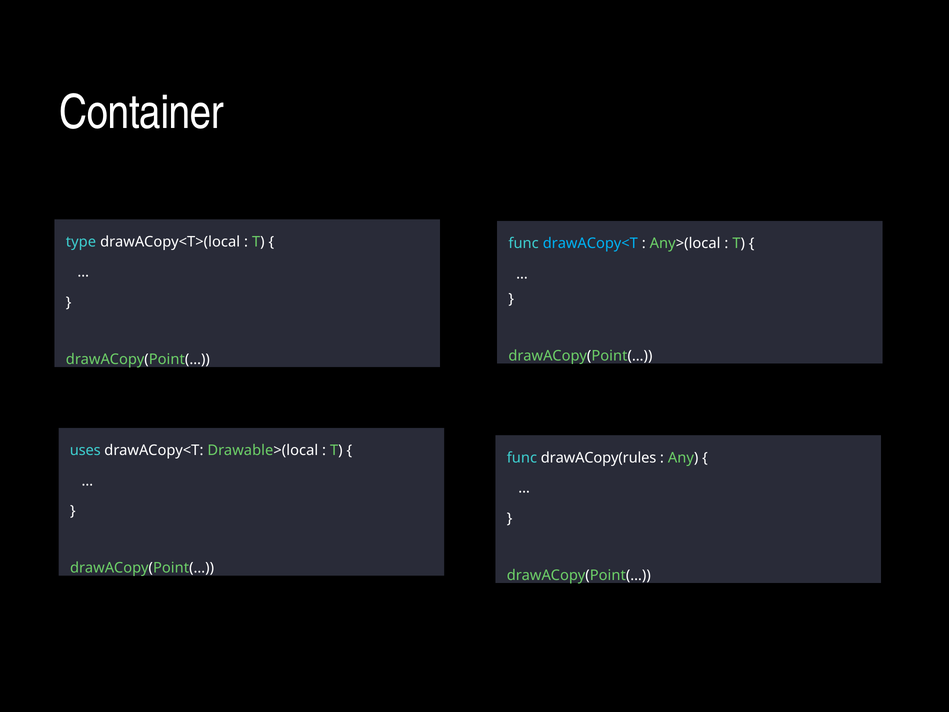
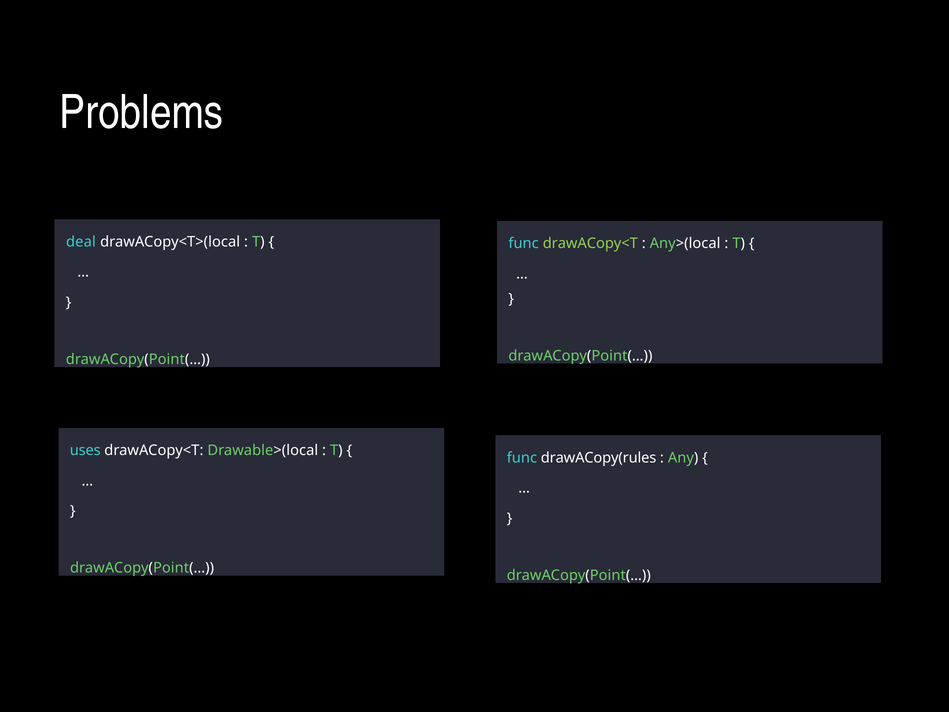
Container: Container -> Problems (141, 112)
type: type -> deal (81, 242)
drawACopy<T colour: light blue -> light green (590, 243)
